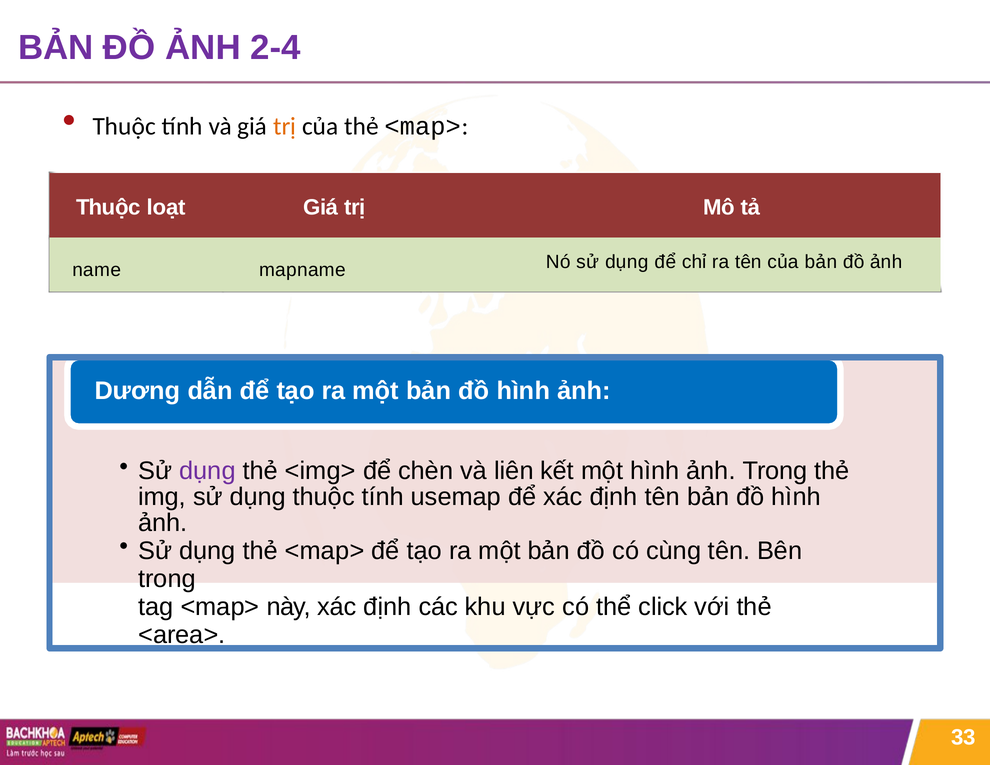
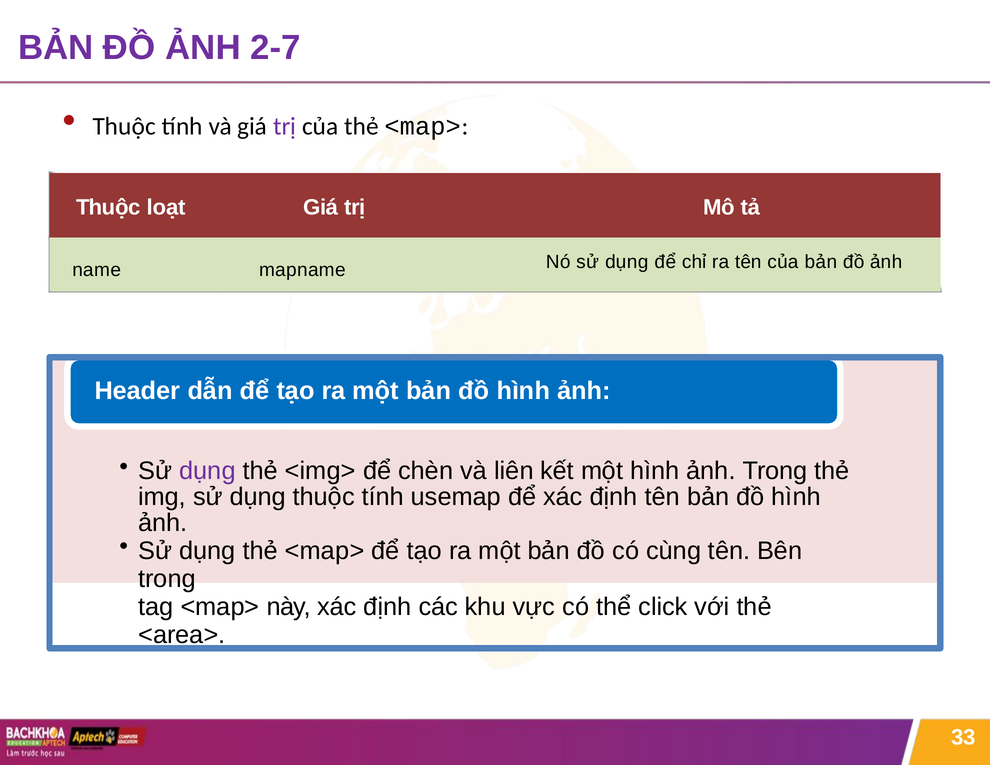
2-4: 2-4 -> 2-7 (276, 48)
trị colour: orange -> purple (285, 127)
Dương: Dương -> Header (137, 391)
